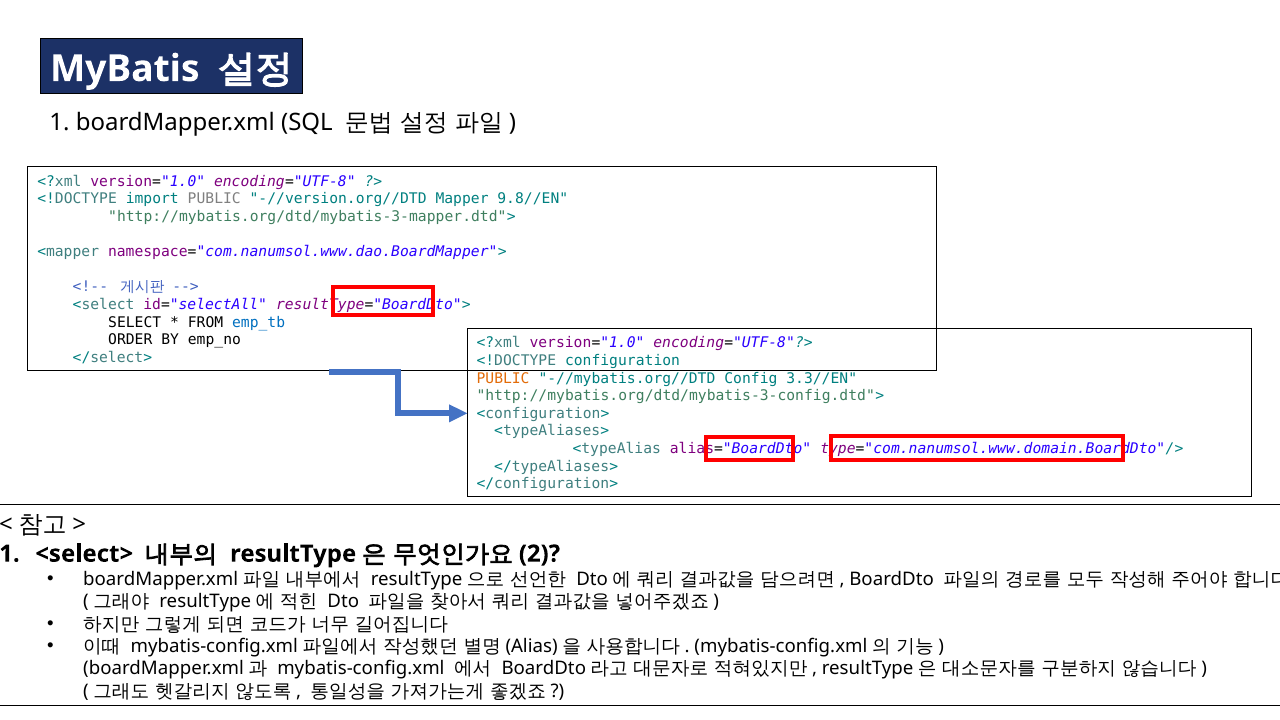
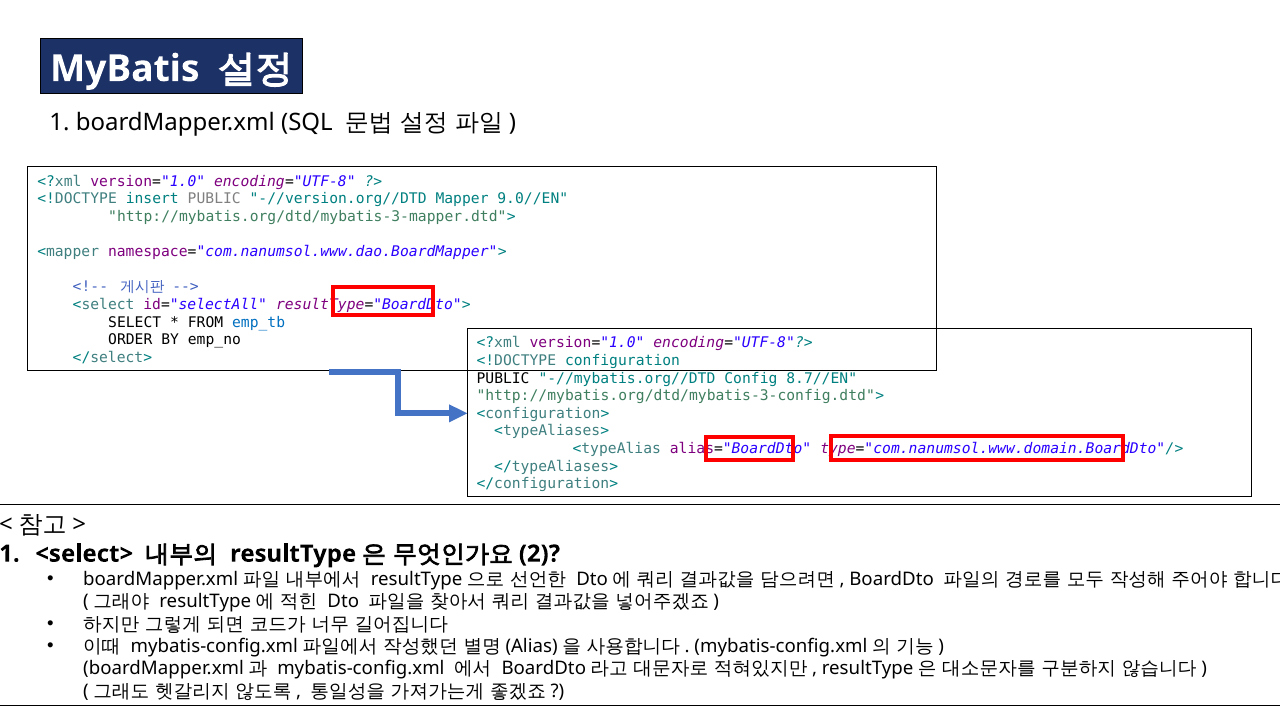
import: import -> insert (152, 199)
9.8//EN: 9.8//EN -> 9.0//EN (533, 199)
PUBLIC colour: orange -> black (503, 378)
3.3//EN: 3.3//EN -> 8.7//EN (822, 378)
